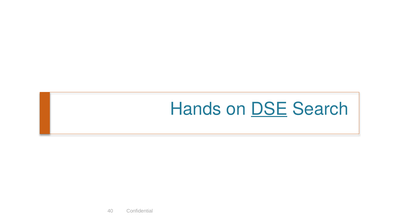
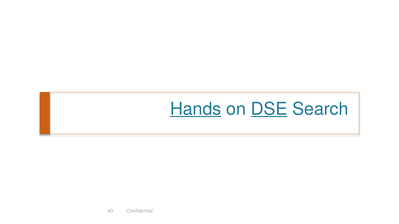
Hands underline: none -> present (196, 109)
